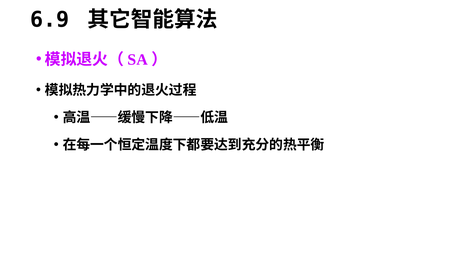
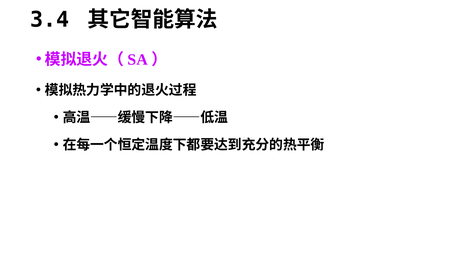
6.9: 6.9 -> 3.4 (50, 20)
